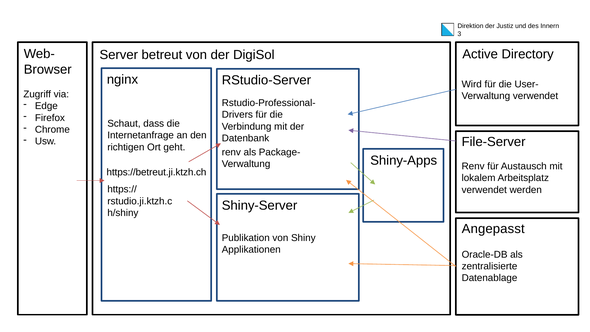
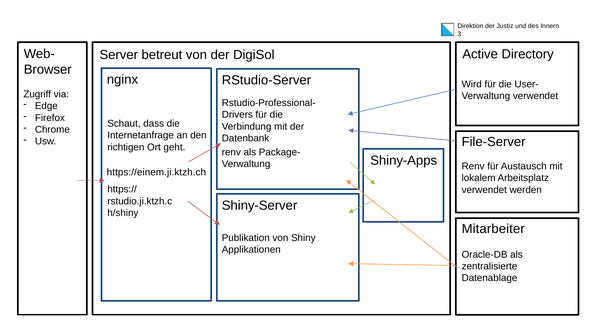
https://betreut.ji.ktzh.ch: https://betreut.ji.ktzh.ch -> https://einem.ji.ktzh.ch (156, 172)
Angepasst: Angepasst -> Mitarbeiter (493, 229)
